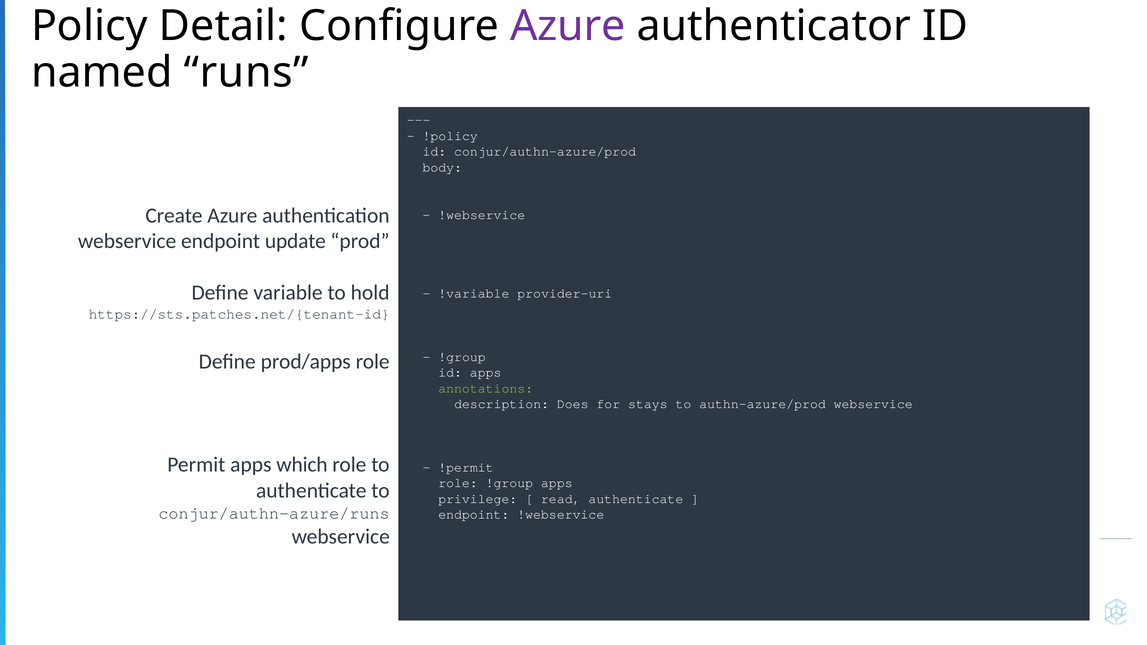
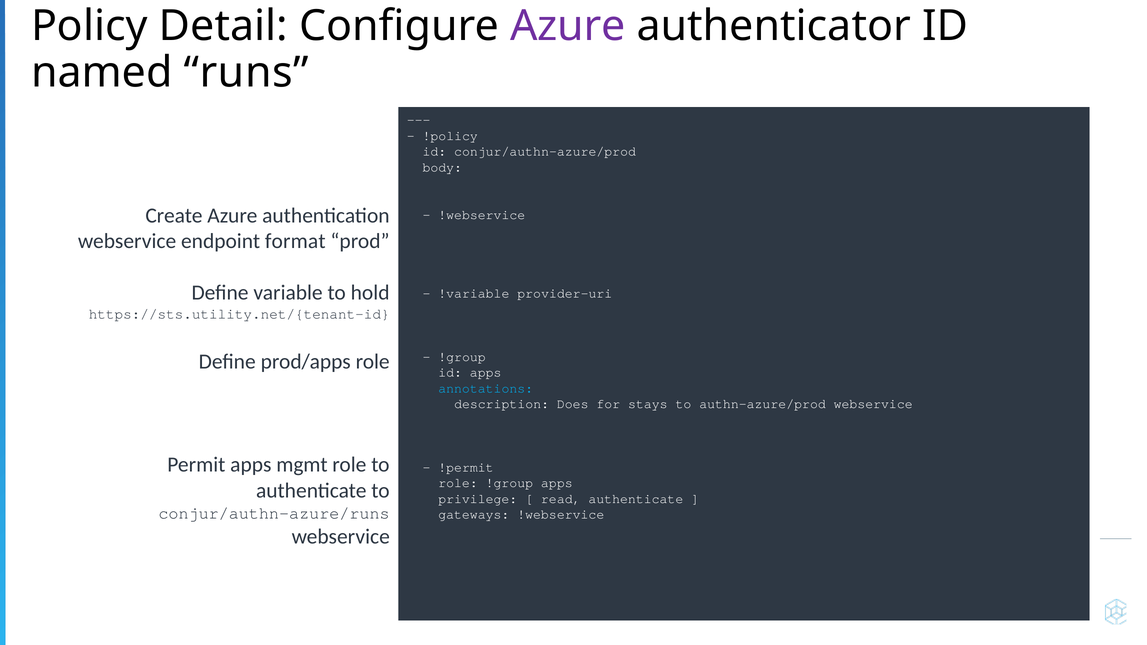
update: update -> format (295, 241)
https://sts.patches.net/{tenant-id: https://sts.patches.net/{tenant-id -> https://sts.utility.net/{tenant-id (239, 314)
annotations colour: light green -> light blue (486, 388)
which: which -> mgmt (302, 465)
endpoint: endpoint -> gateways (474, 515)
